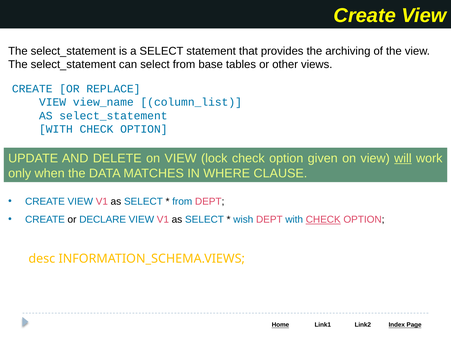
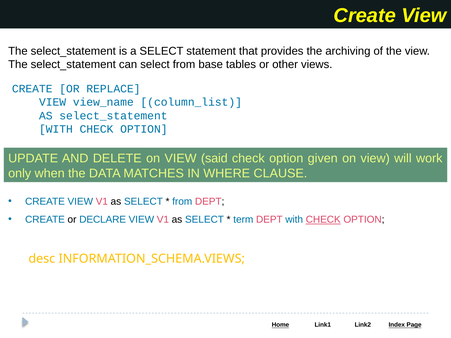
lock: lock -> said (214, 158)
will underline: present -> none (403, 158)
wish: wish -> term (243, 220)
